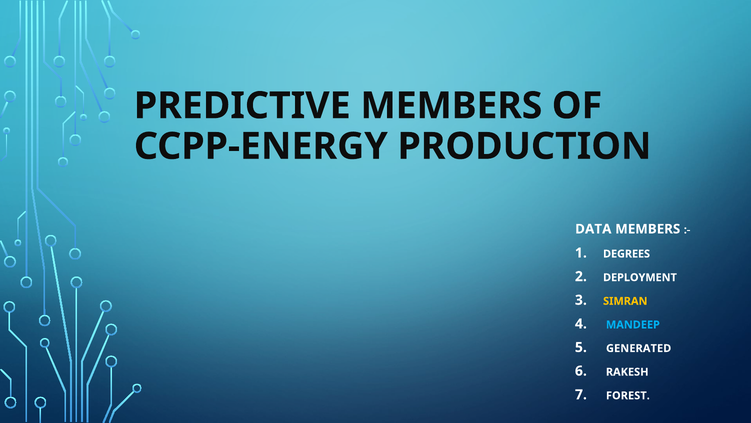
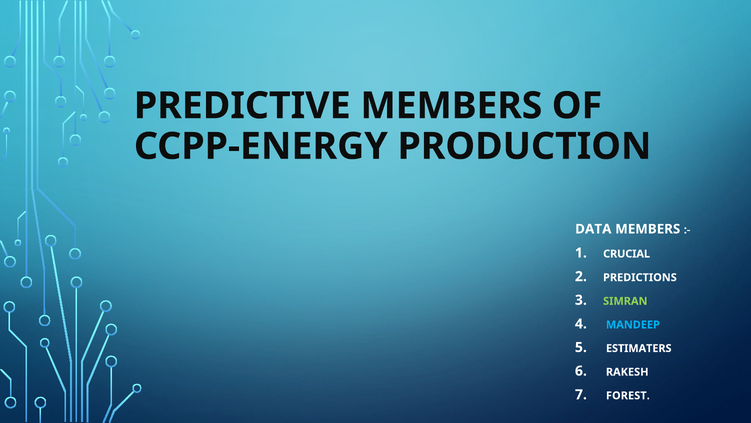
DEGREES: DEGREES -> CRUCIAL (627, 254)
DEPLOYMENT: DEPLOYMENT -> PREDICTIONS (640, 277)
SIMRAN colour: yellow -> light green (625, 301)
GENERATED: GENERATED -> ESTIMATERS (639, 348)
